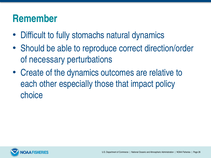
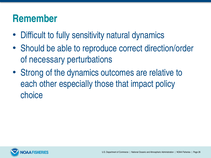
stomachs: stomachs -> sensitivity (88, 35)
Create: Create -> Strong (32, 73)
